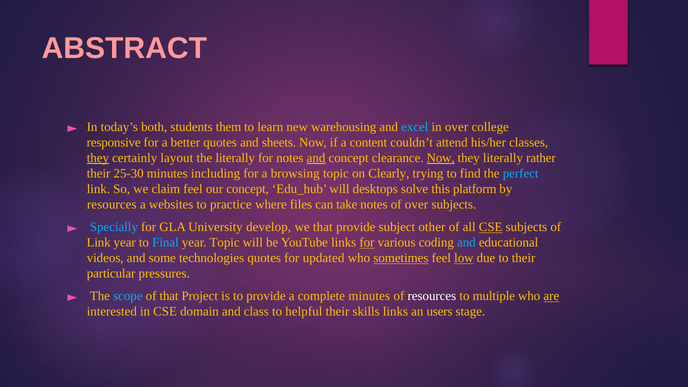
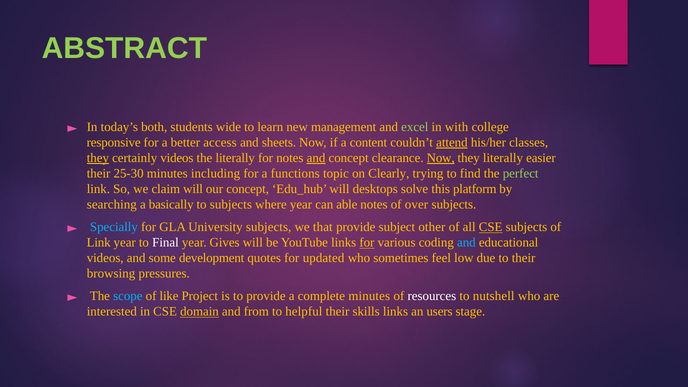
ABSTRACT colour: pink -> light green (124, 48)
them: them -> wide (228, 127)
warehousing: warehousing -> management (344, 127)
excel colour: light blue -> light green (415, 127)
in over: over -> with (457, 127)
better quotes: quotes -> access (220, 143)
attend underline: none -> present (452, 143)
certainly layout: layout -> videos (177, 158)
rather: rather -> easier (541, 158)
browsing: browsing -> functions (295, 174)
perfect colour: light blue -> light green (521, 174)
claim feel: feel -> will (193, 189)
resources: resources -> searching (112, 204)
websites: websites -> basically (171, 204)
to practice: practice -> subjects (231, 204)
where files: files -> year (301, 204)
take: take -> able (347, 204)
University develop: develop -> subjects (269, 227)
Final colour: light blue -> white (165, 243)
year Topic: Topic -> Gives (225, 243)
technologies: technologies -> development (212, 258)
sometimes underline: present -> none (401, 258)
low underline: present -> none (464, 258)
particular: particular -> browsing (111, 274)
of that: that -> like (169, 296)
multiple: multiple -> nutshell (494, 296)
are underline: present -> none (551, 296)
domain underline: none -> present (199, 312)
class: class -> from (256, 312)
